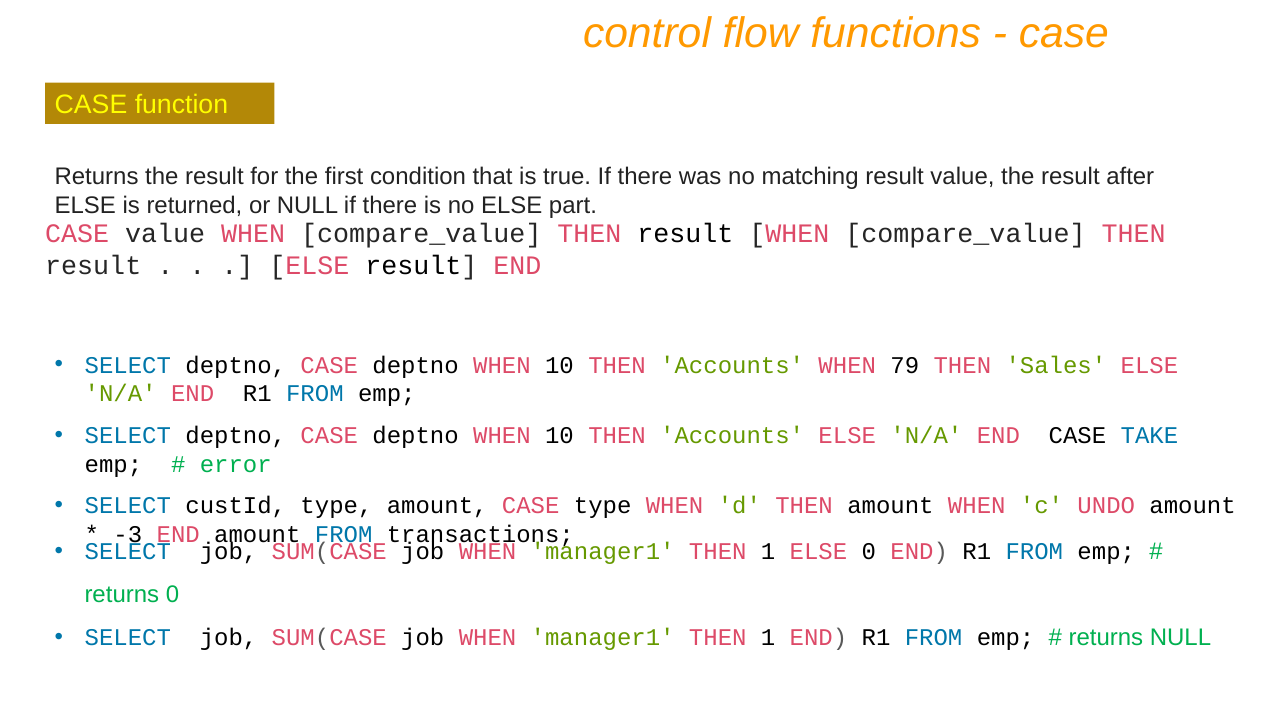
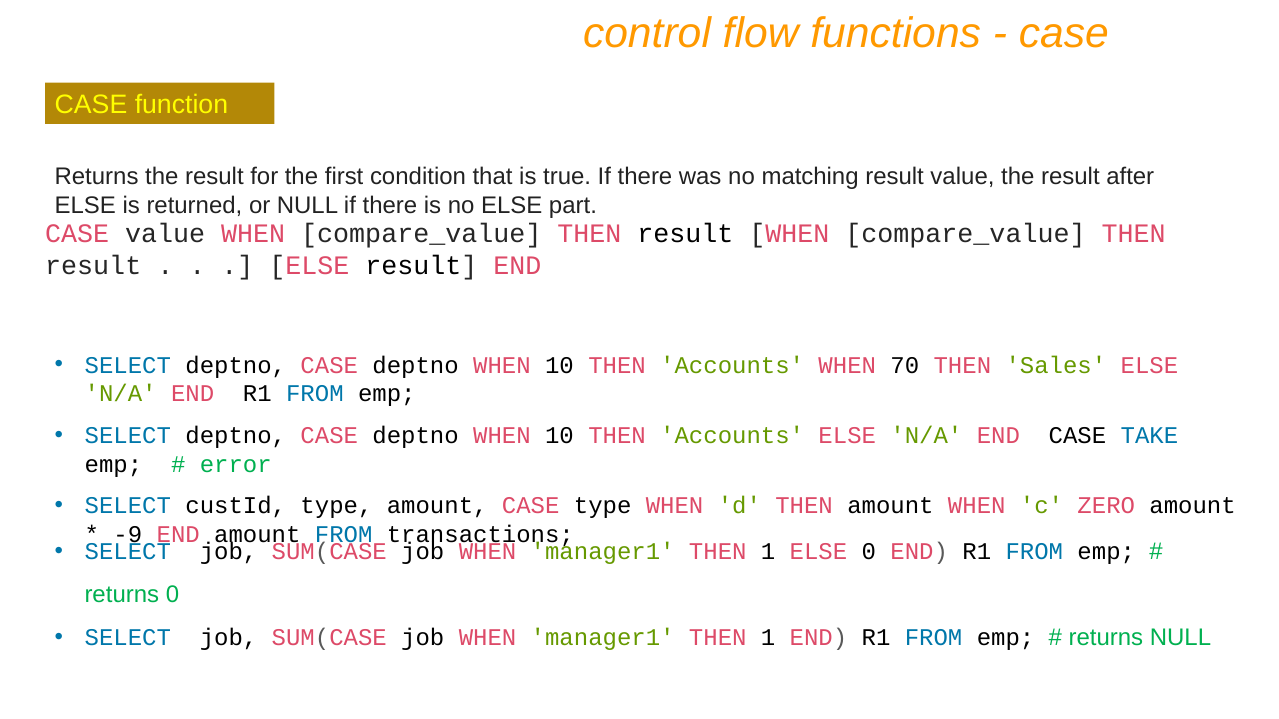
79: 79 -> 70 (905, 365)
UNDO: UNDO -> ZERO (1106, 506)
-3: -3 -> -9 (128, 535)
